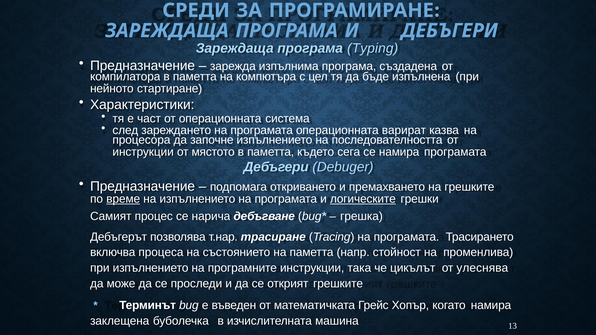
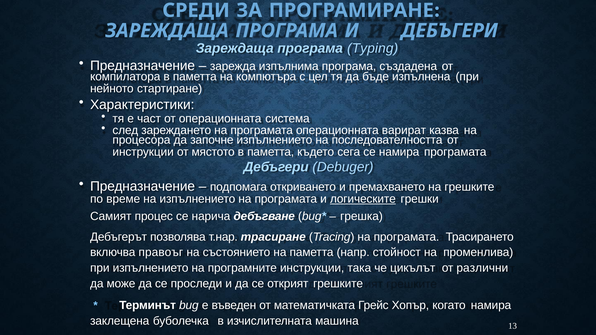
време underline: present -> none (123, 199)
процеса: процеса -> правоъг (161, 253)
улеснява: улеснява -> различни (482, 268)
